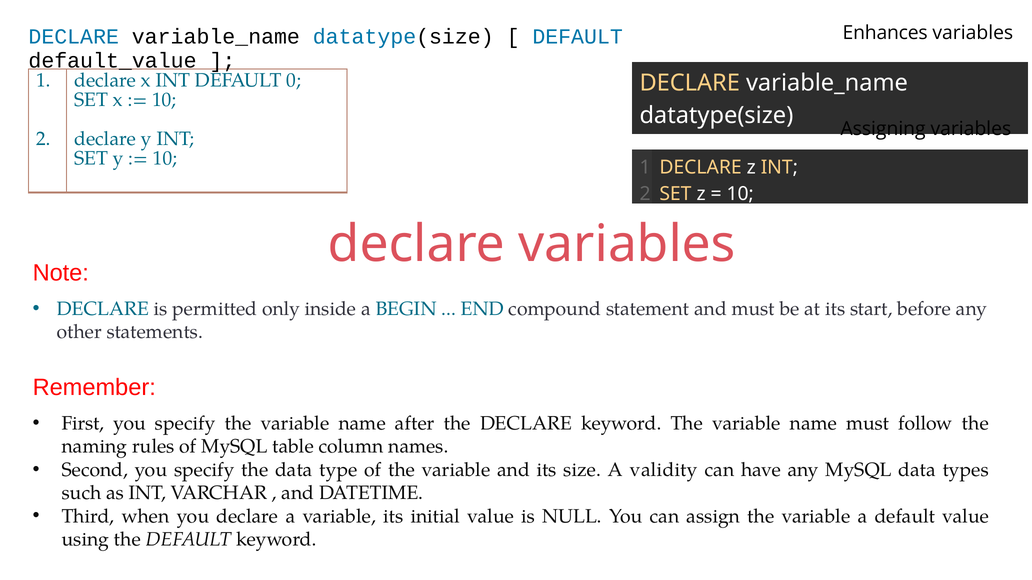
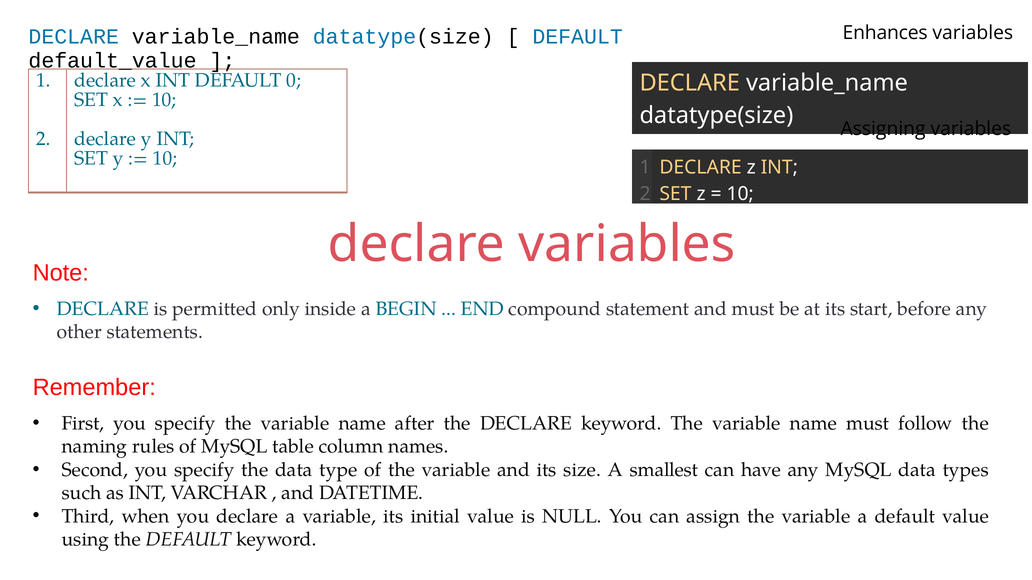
validity: validity -> smallest (664, 470)
